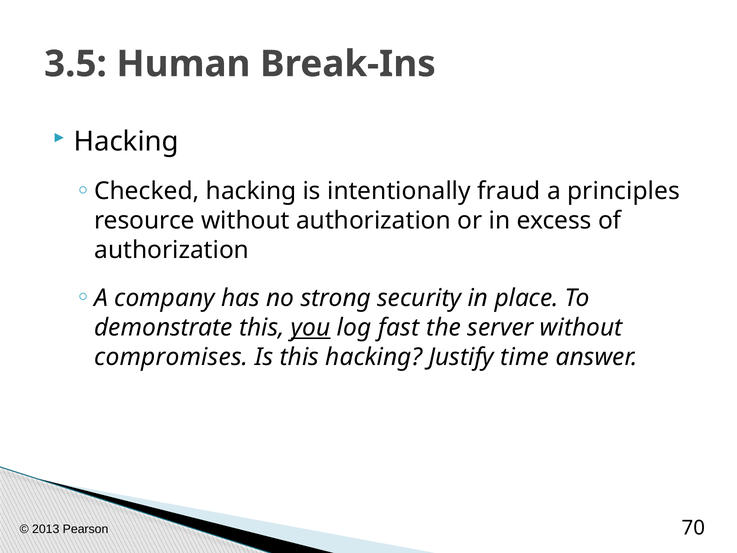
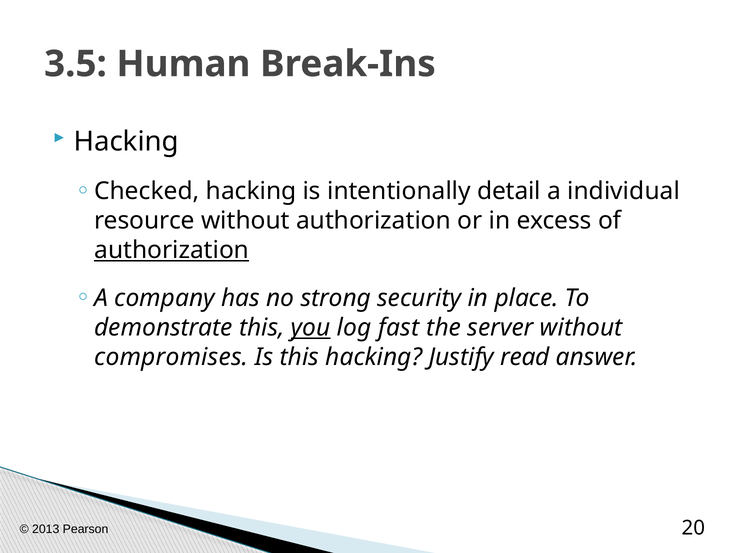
fraud: fraud -> detail (509, 191)
principles: principles -> individual (624, 191)
authorization underline: none -> present (172, 250)
time: time -> read (525, 357)
70: 70 -> 20 (693, 528)
